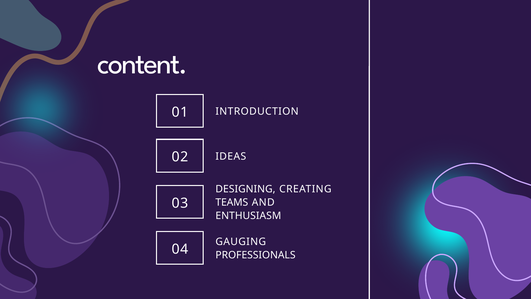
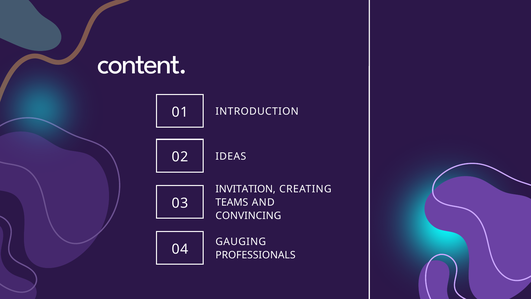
DESIGNING: DESIGNING -> INVITATION (246, 189)
ENTHUSIASM: ENTHUSIASM -> CONVINCING (248, 216)
